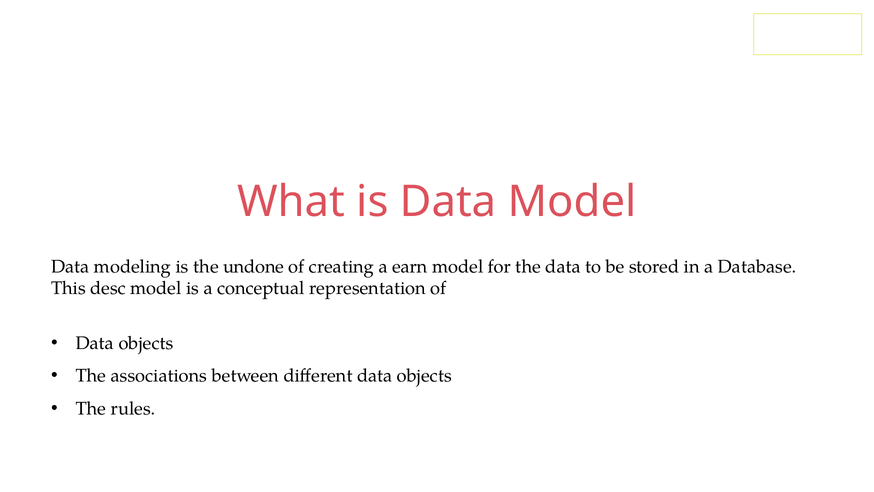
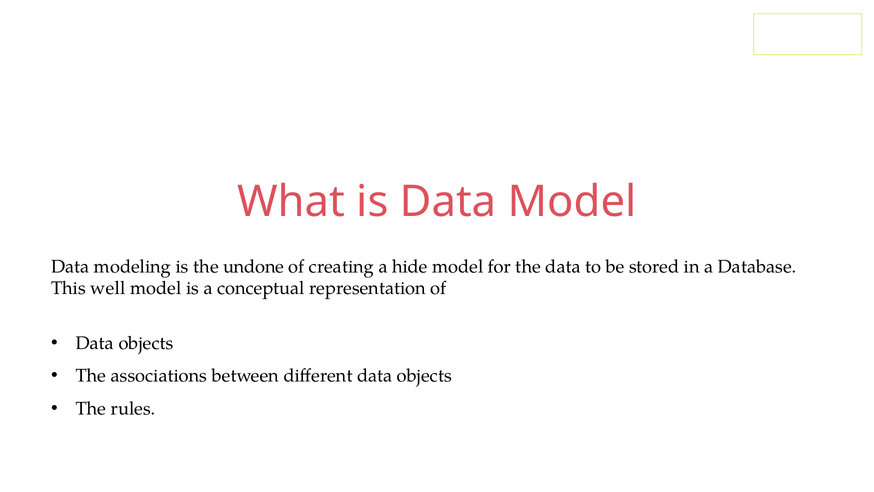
earn: earn -> hide (410, 266)
desc: desc -> well (108, 288)
